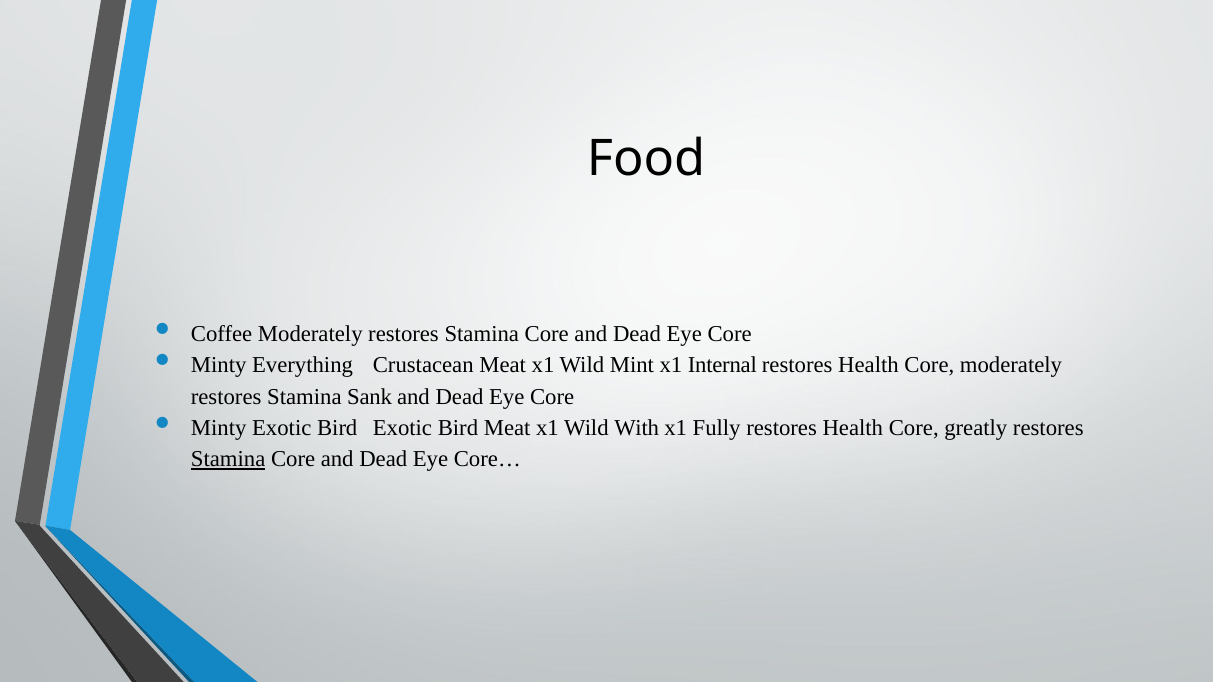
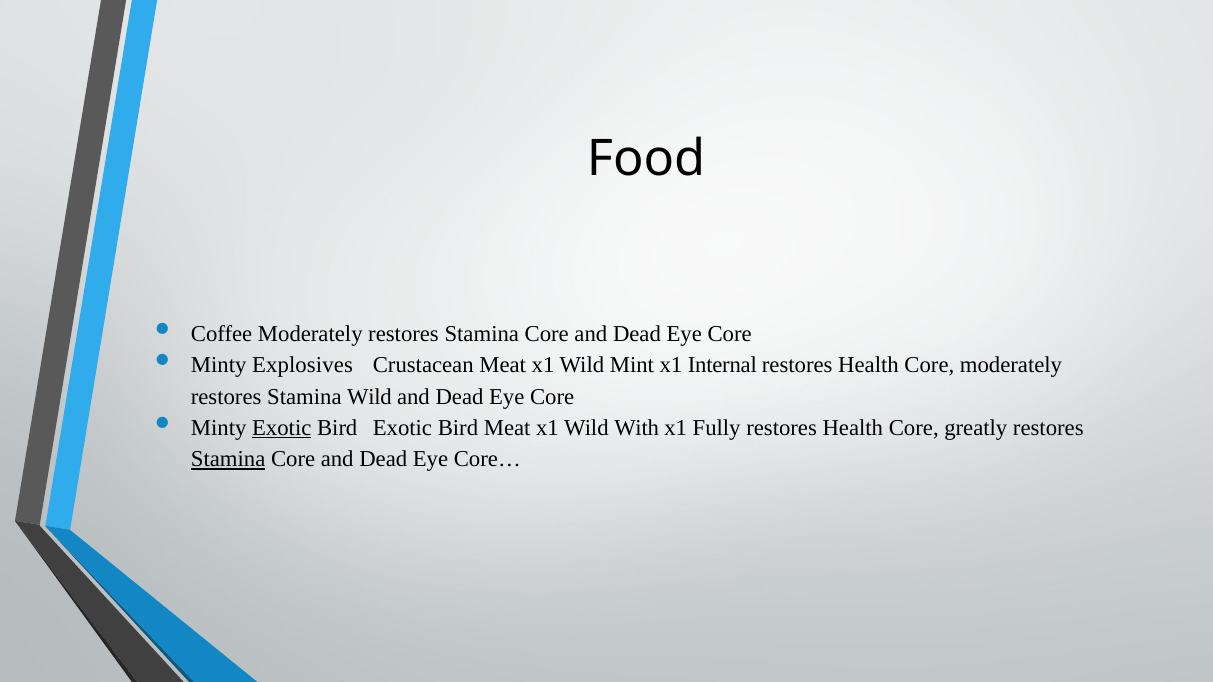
Everything: Everything -> Explosives (302, 365)
Stamina Sank: Sank -> Wild (369, 397)
Exotic underline: none -> present (282, 428)
